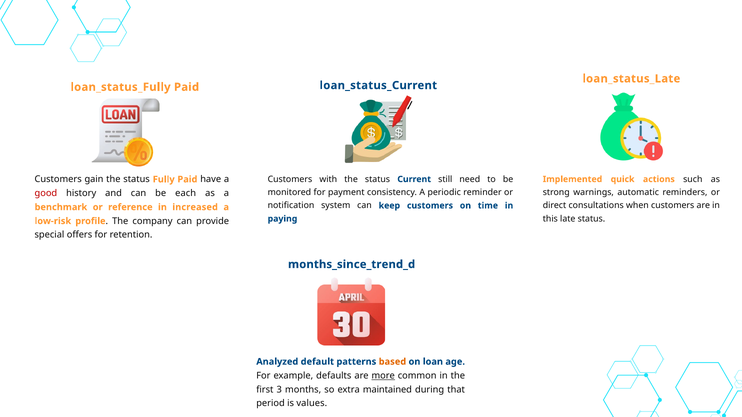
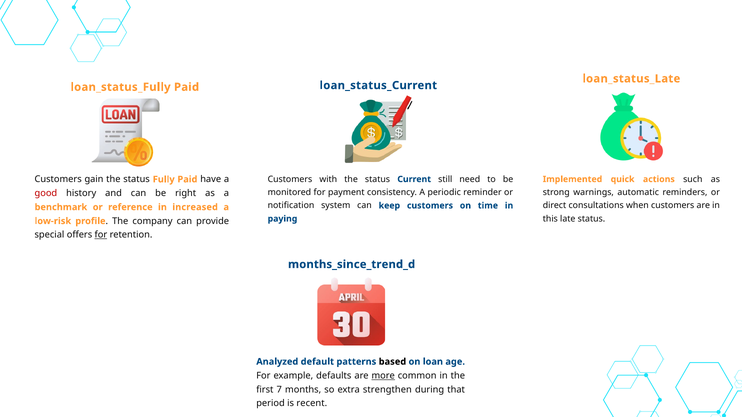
each: each -> right (186, 193)
for underline: none -> present (101, 235)
based colour: orange -> black (392, 362)
3: 3 -> 7 (279, 390)
maintained: maintained -> strengthen (387, 390)
values: values -> recent (312, 404)
